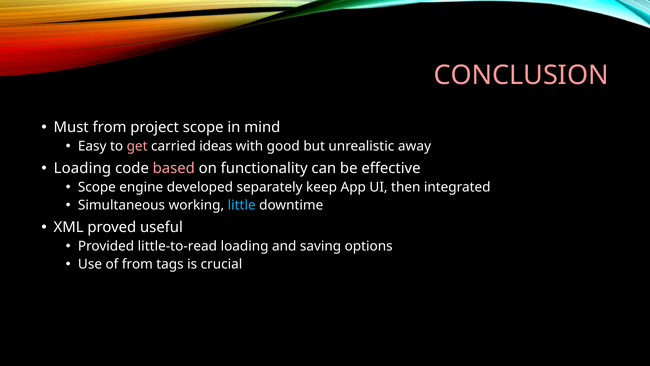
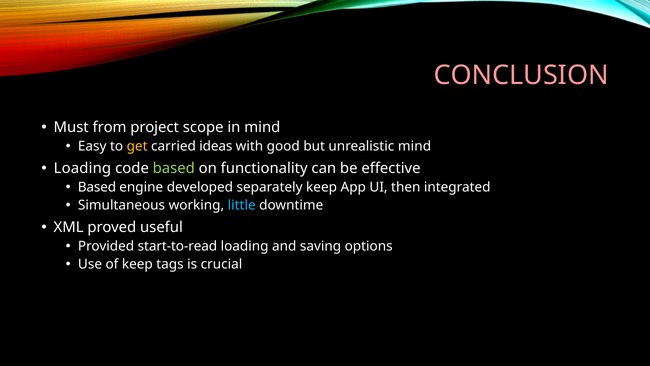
get colour: pink -> yellow (137, 146)
unrealistic away: away -> mind (415, 146)
based colour: pink -> light green (174, 168)
Scope: Scope -> Based (97, 187)
little-to-read: little-to-read -> start-to-read (177, 246)
of from: from -> keep (137, 264)
